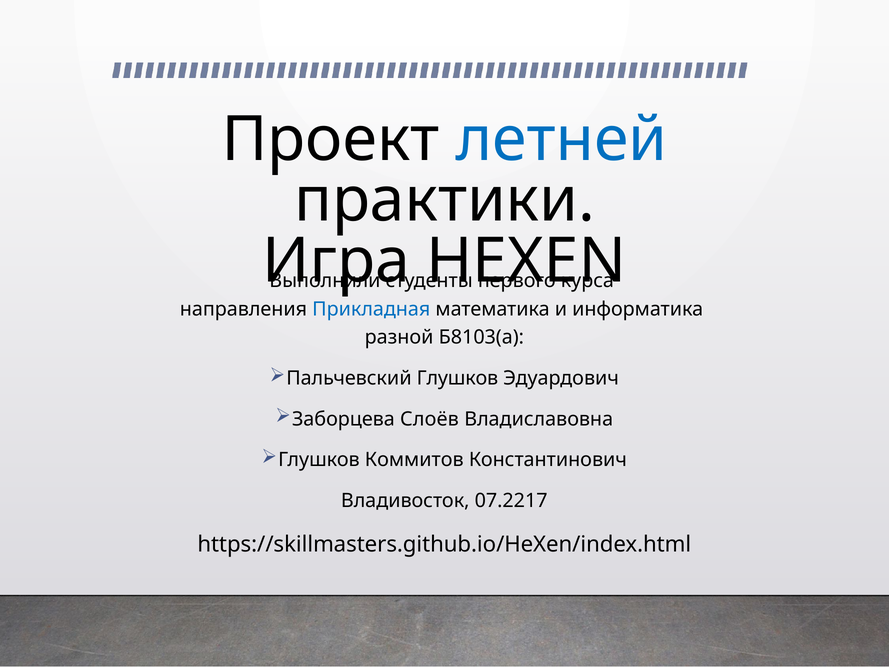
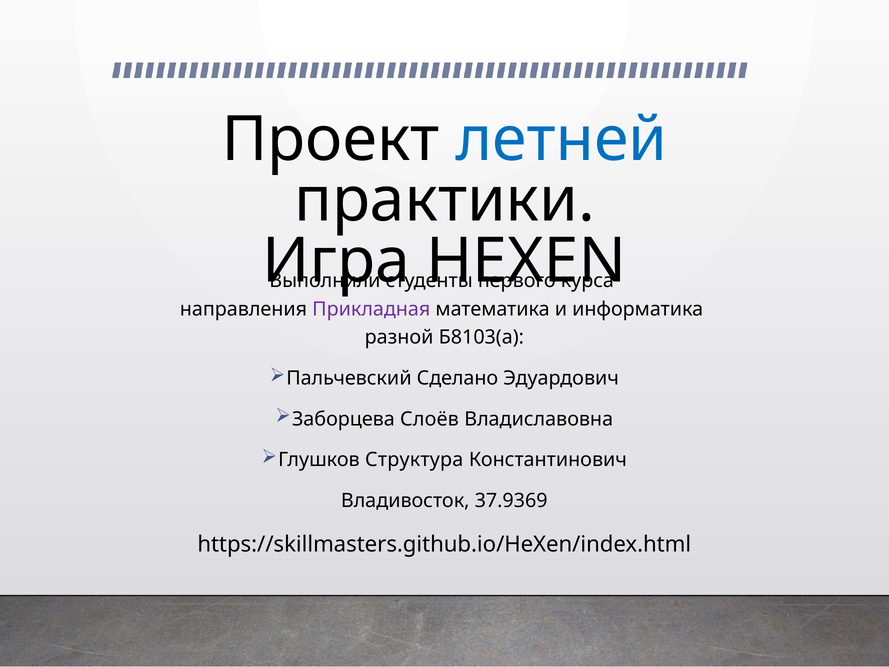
Прикладная colour: blue -> purple (371, 309)
Пальчевский Глушков: Глушков -> Сделано (457, 378)
Коммитов: Коммитов -> Структура (414, 460)
07.2217: 07.2217 -> 37.9369 (511, 500)
